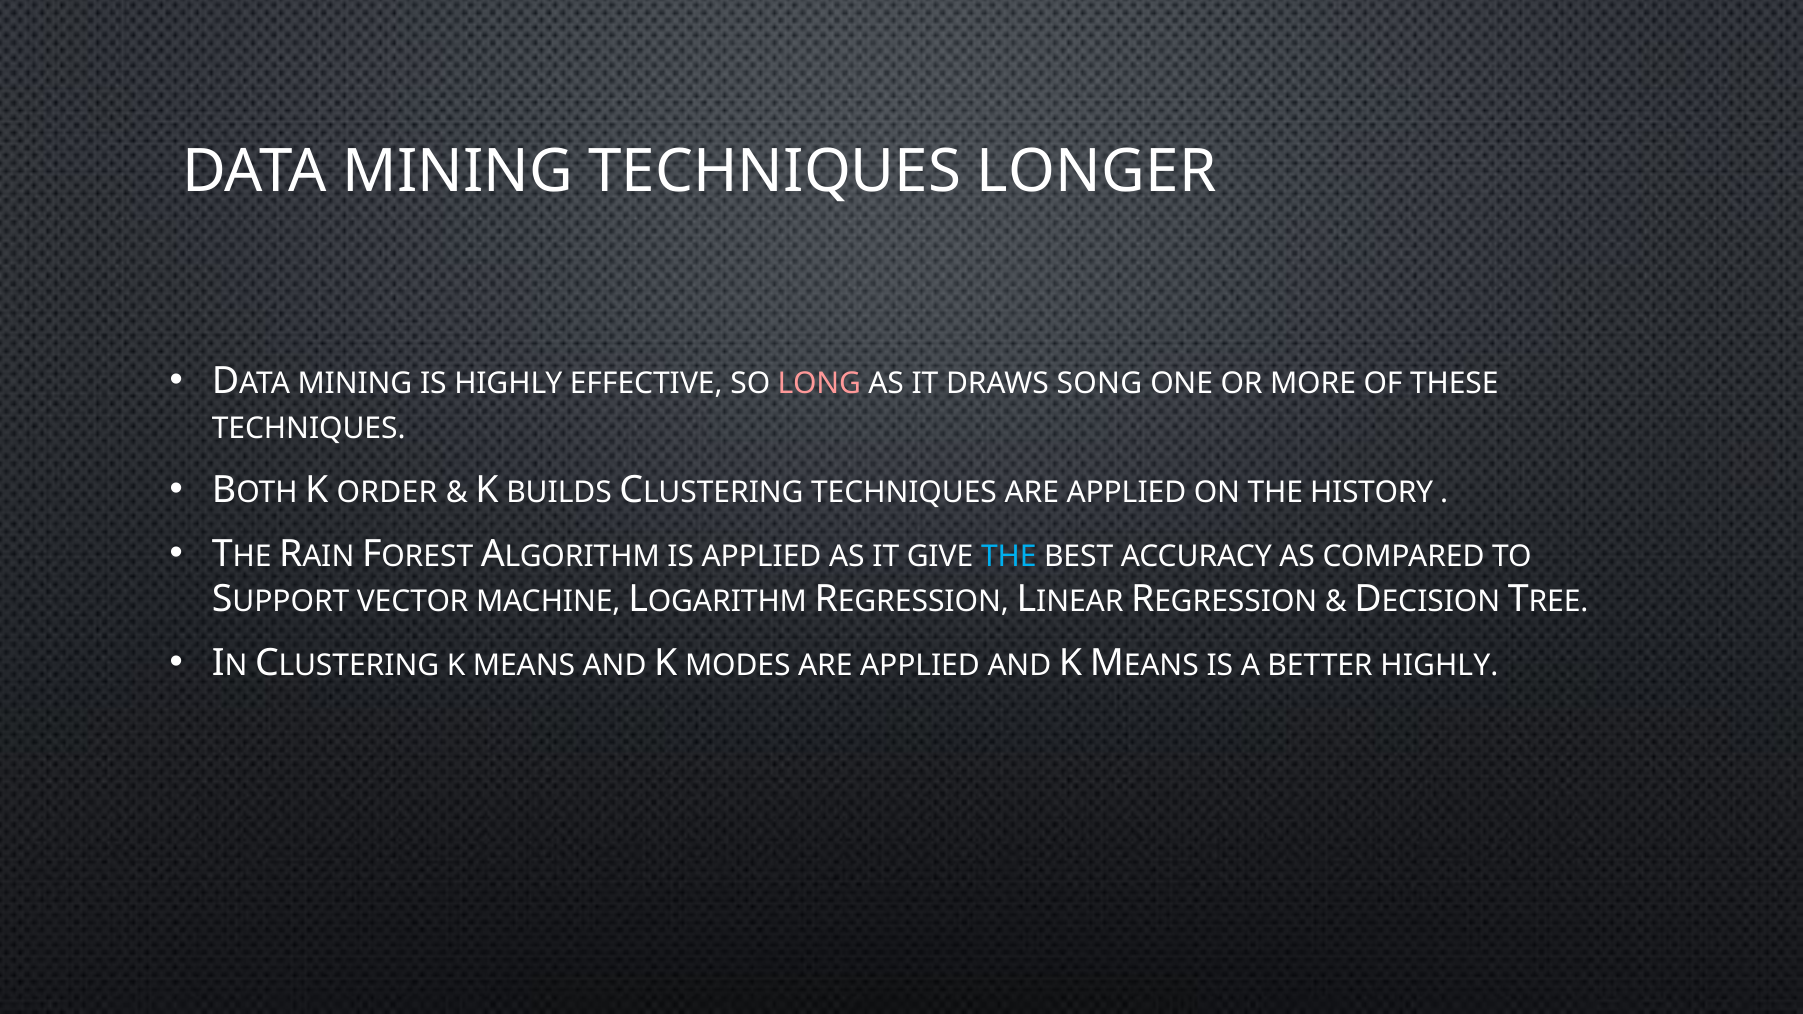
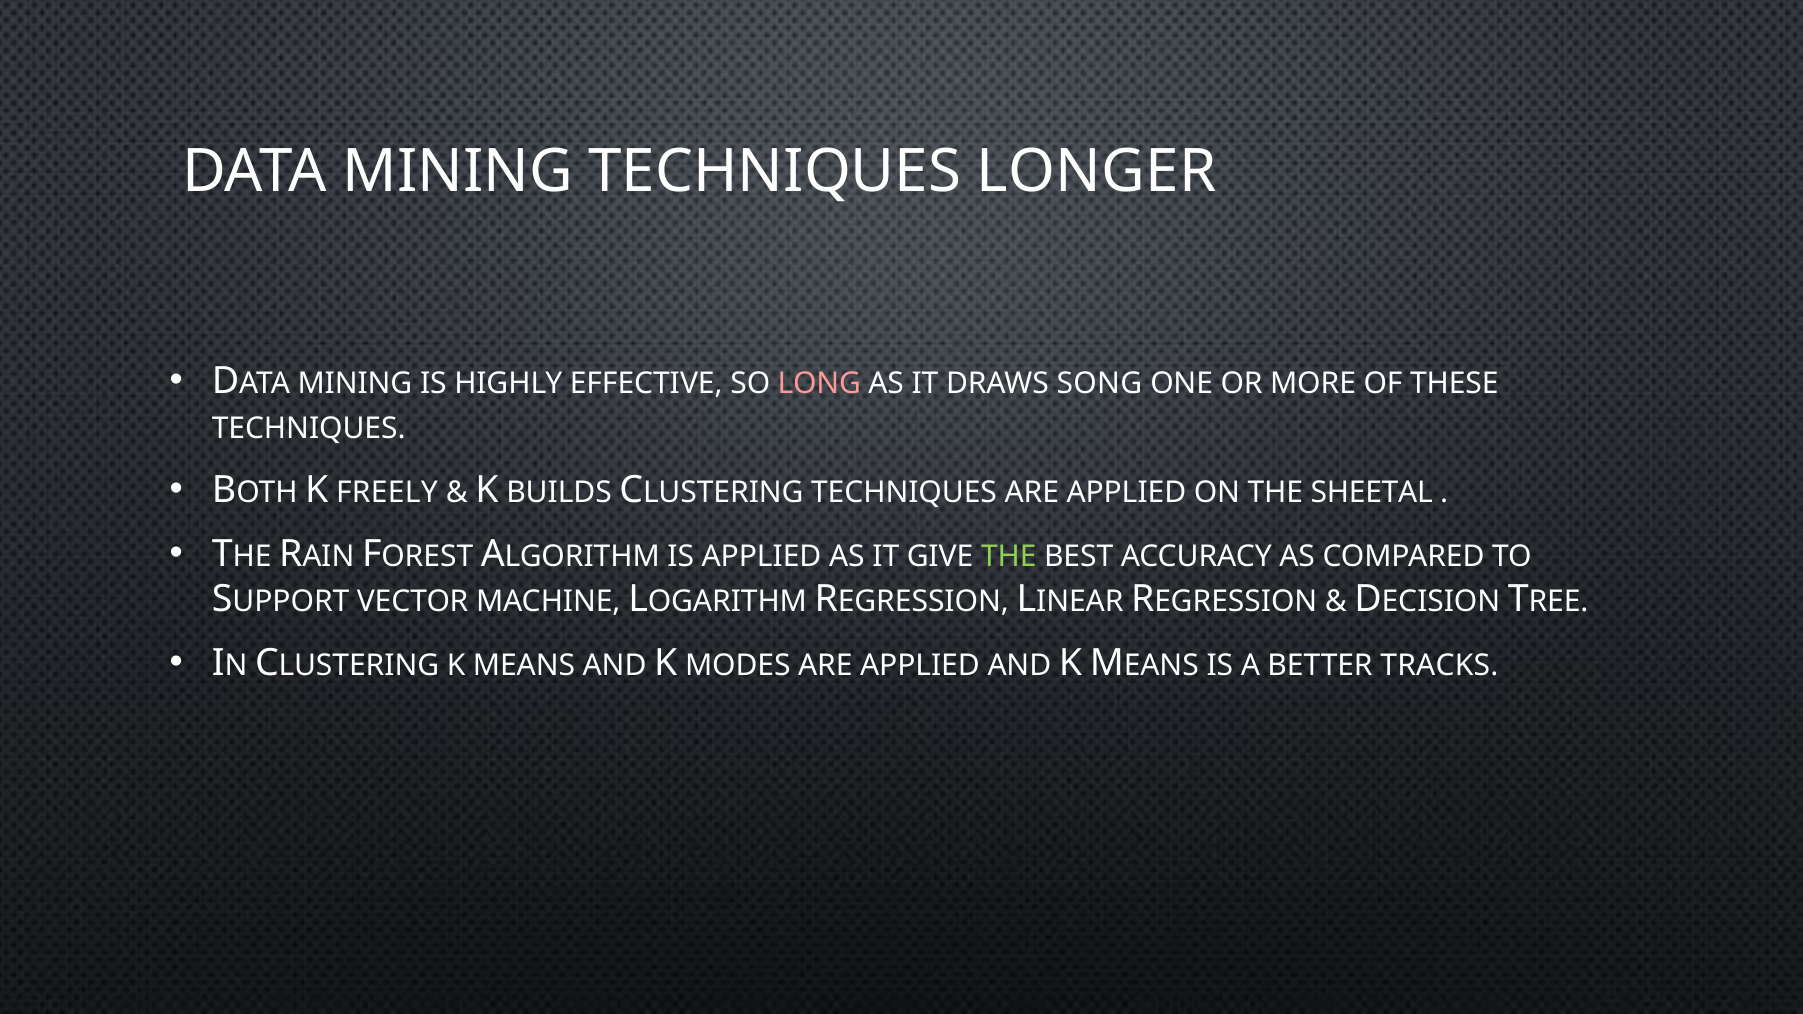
ORDER: ORDER -> FREELY (387, 493)
HISTORY: HISTORY -> SHEETAL (1372, 493)
THE colour: light blue -> light green (1009, 557)
BETTER HIGHLY: HIGHLY -> TRACKS (1439, 666)
